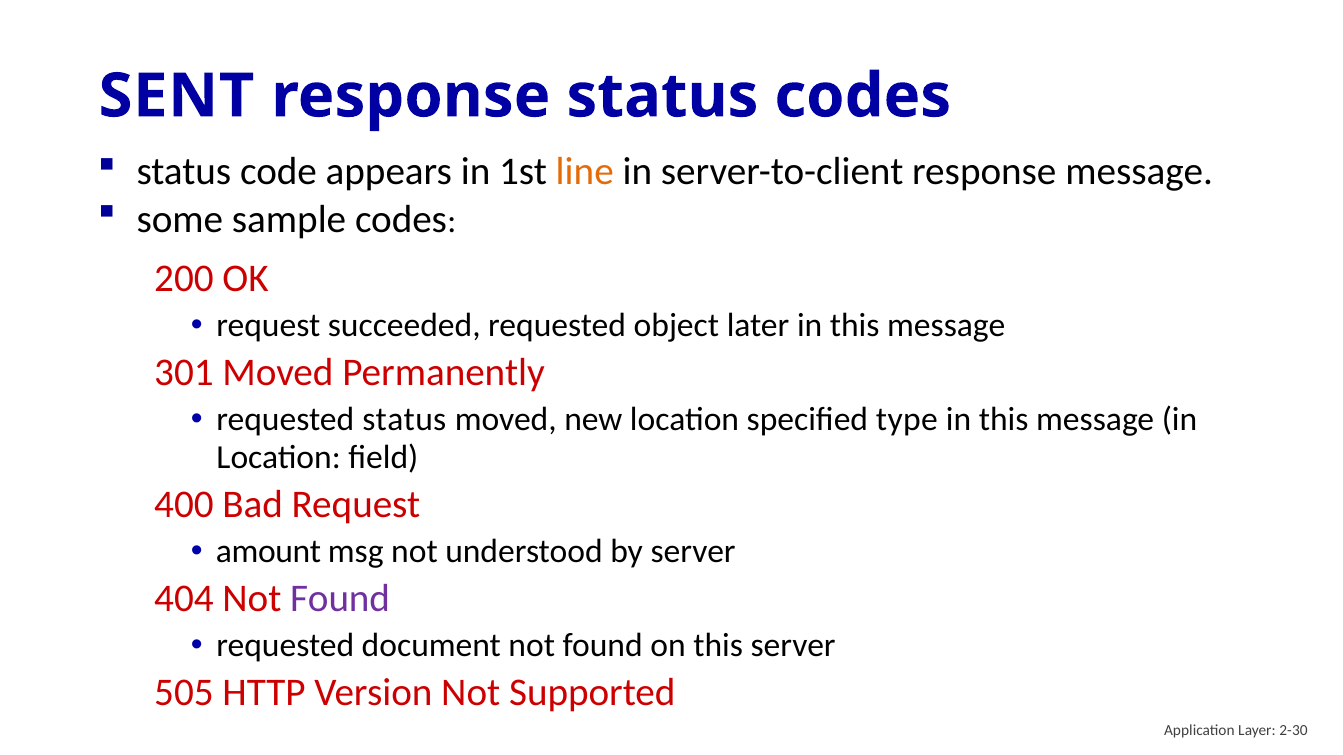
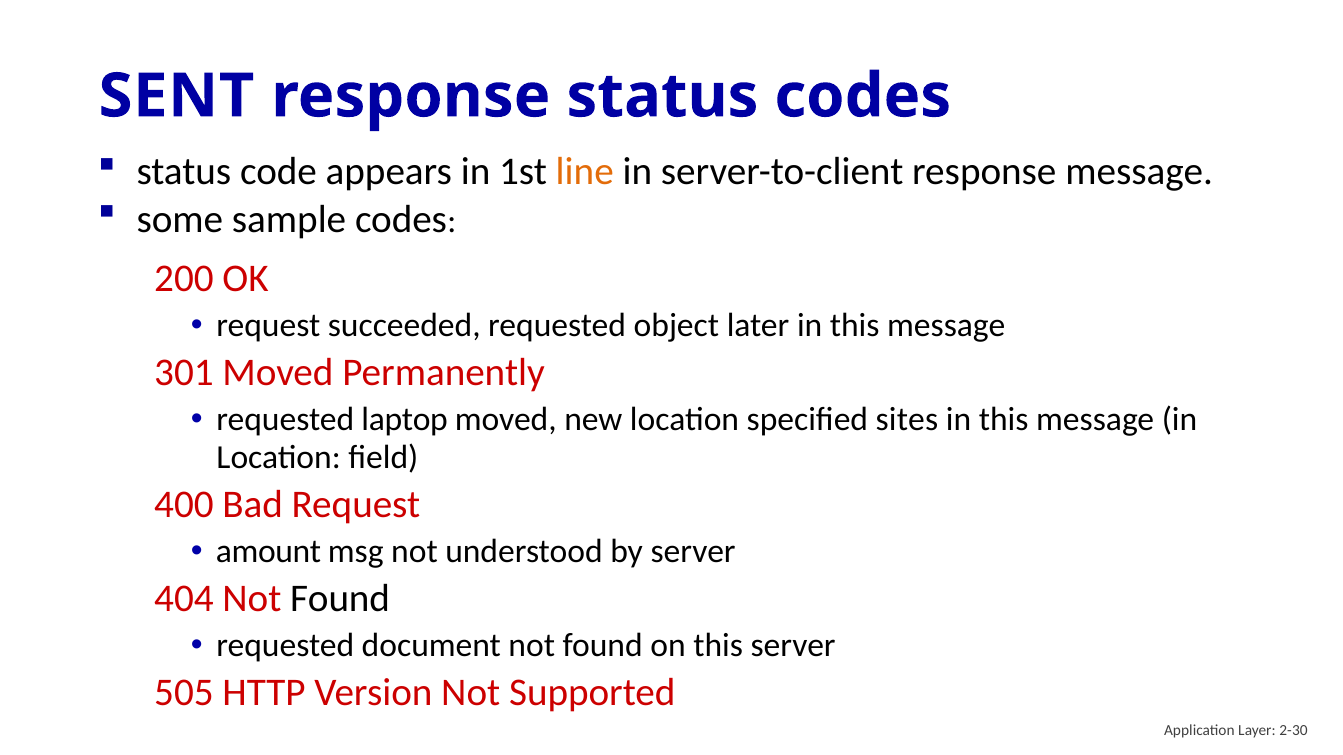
requested status: status -> laptop (405, 419)
type: type -> sites (907, 419)
Found colour: purple -> black (340, 599)
